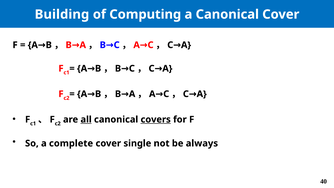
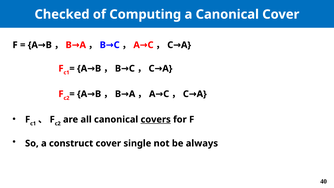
Building: Building -> Checked (62, 14)
all underline: present -> none (86, 119)
complete: complete -> construct (71, 143)
